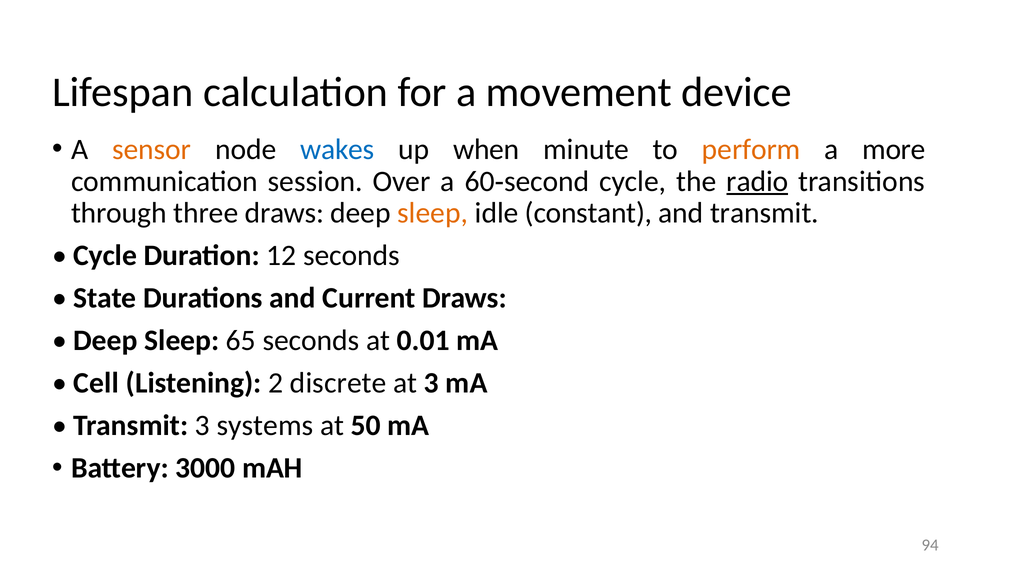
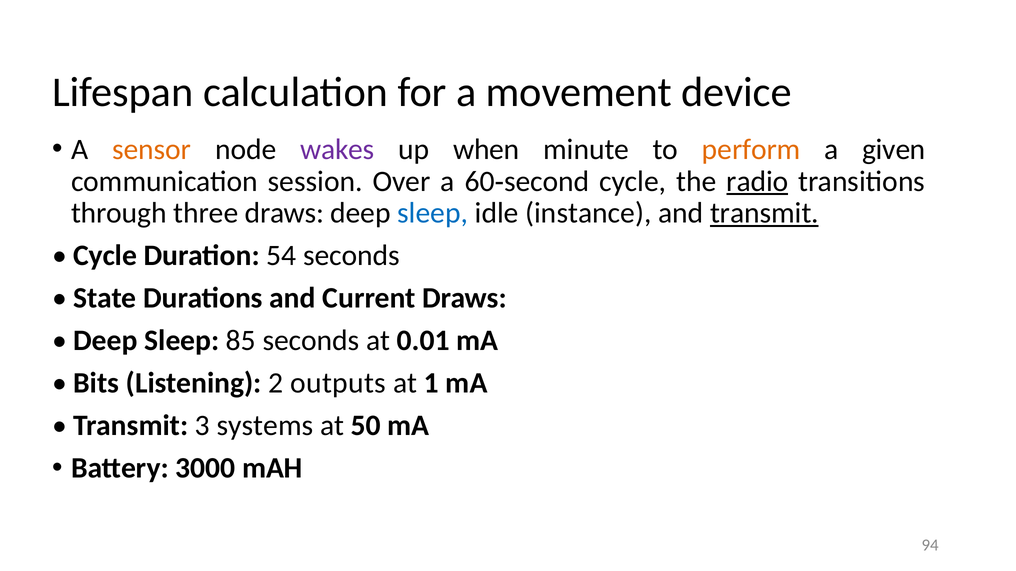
wakes colour: blue -> purple (337, 149)
more: more -> given (894, 149)
sleep colour: orange -> blue (433, 213)
constant: constant -> instance (588, 213)
transmit underline: none -> present (764, 213)
12: 12 -> 54 (281, 256)
65: 65 -> 85 (241, 341)
Cell: Cell -> Bits (96, 384)
discrete: discrete -> outputs (338, 384)
at 3: 3 -> 1 (431, 384)
